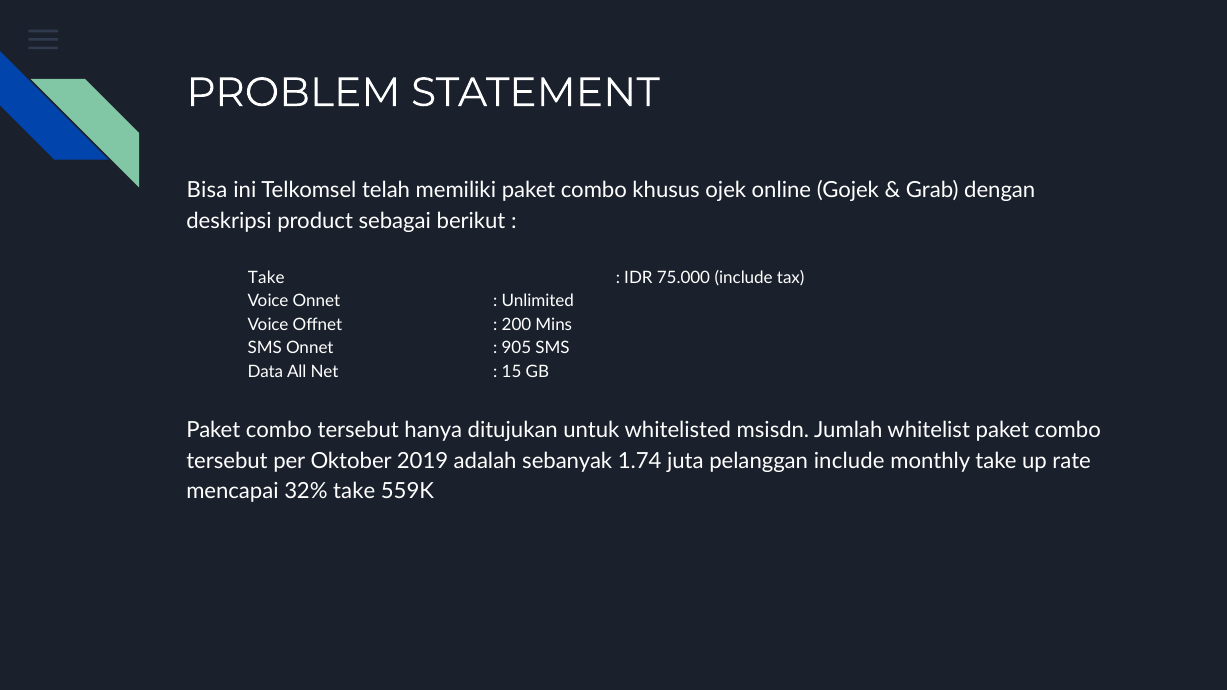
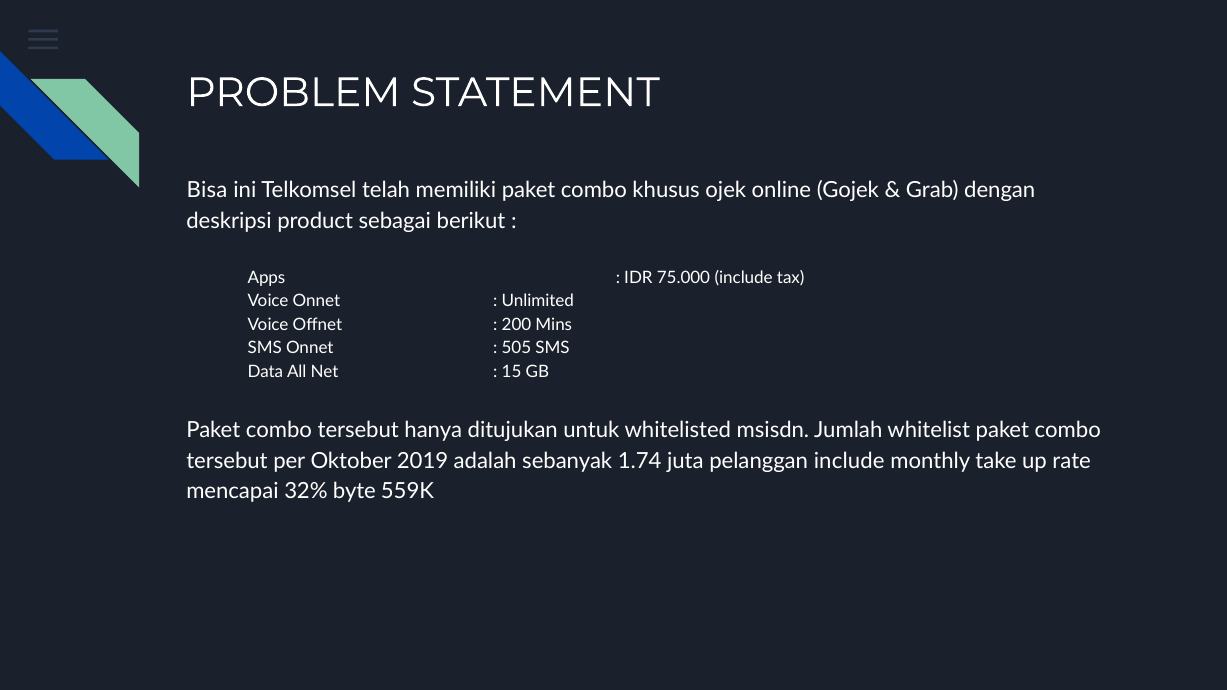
Take: Take -> Apps (266, 278)
905: 905 -> 505 (516, 348)
32% take: take -> byte (354, 491)
